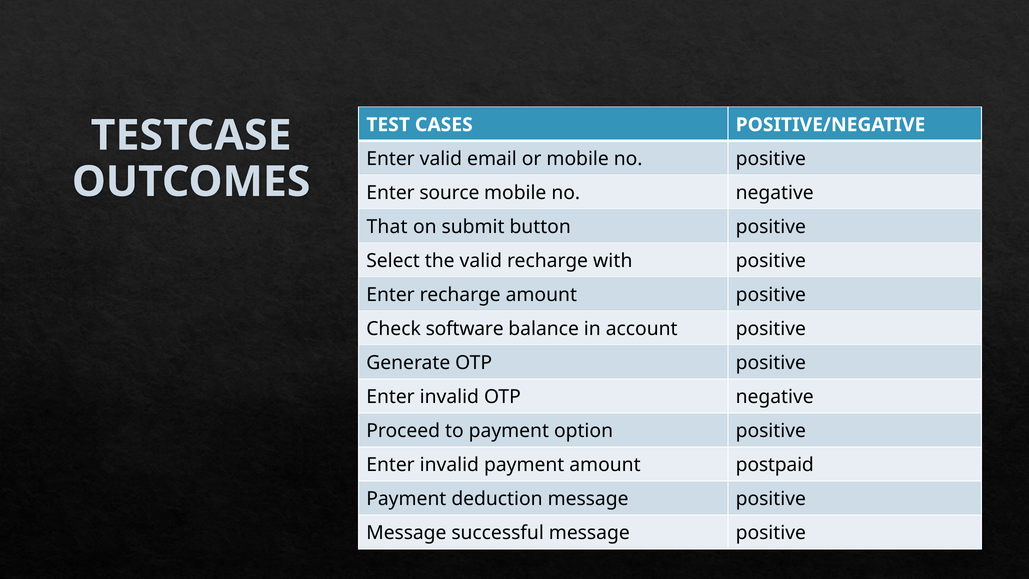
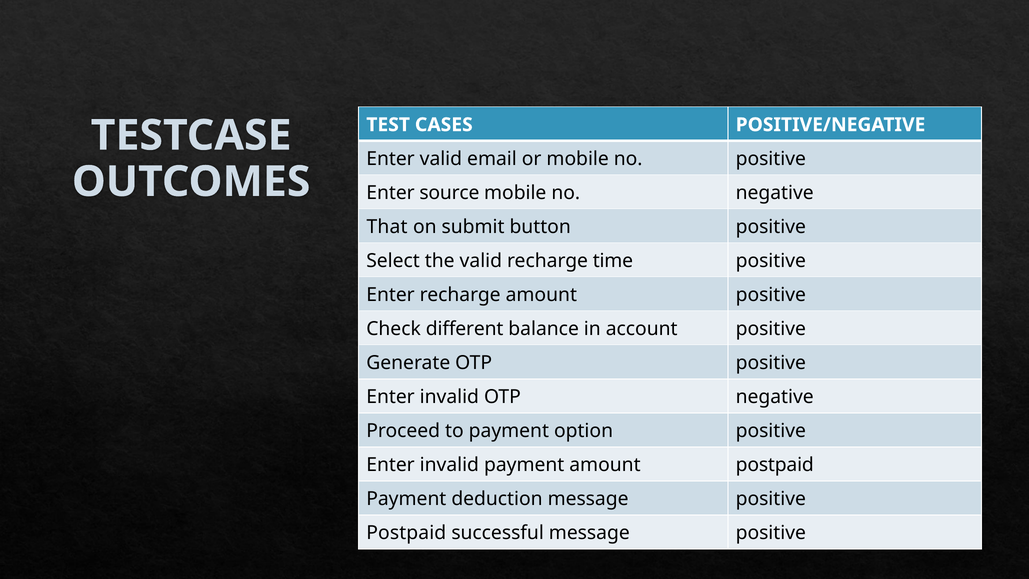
with: with -> time (613, 261)
software: software -> different (465, 329)
Message: Message -> Postpaid (406, 533)
